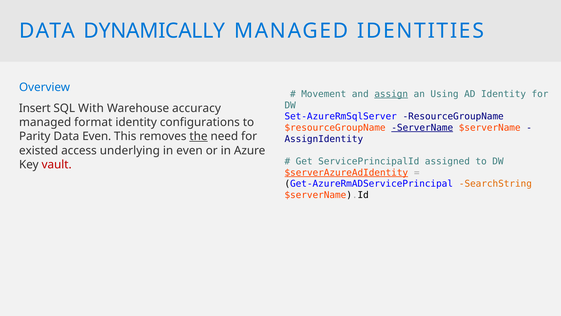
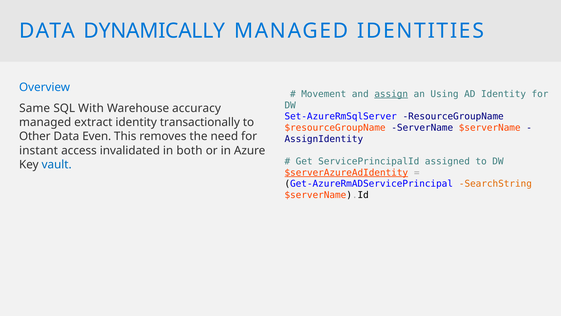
Insert: Insert -> Same (35, 108)
format: format -> extract (93, 122)
configurations: configurations -> transactionally (200, 122)
ServerName underline: present -> none (422, 127)
Parity: Parity -> Other (35, 136)
the underline: present -> none (198, 136)
existed: existed -> instant (39, 150)
underlying: underlying -> invalidated (130, 150)
in even: even -> both (189, 150)
vault colour: red -> blue (57, 164)
